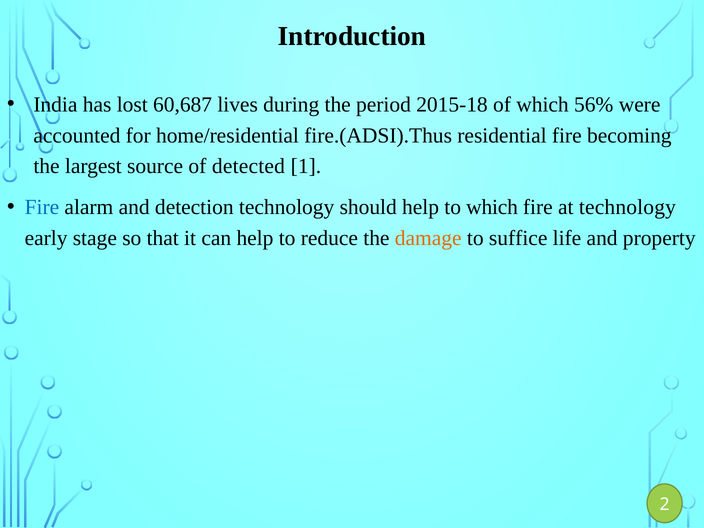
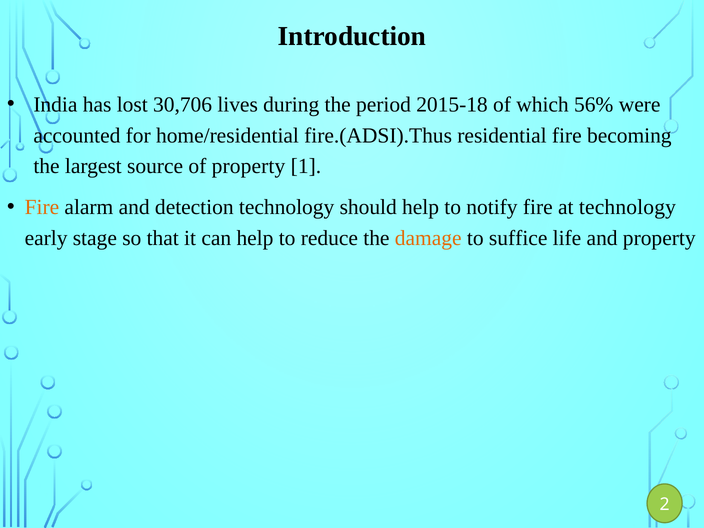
60,687: 60,687 -> 30,706 (183, 105)
of detected: detected -> property (248, 166)
Fire colour: blue -> orange (42, 207)
to which: which -> notify (492, 207)
